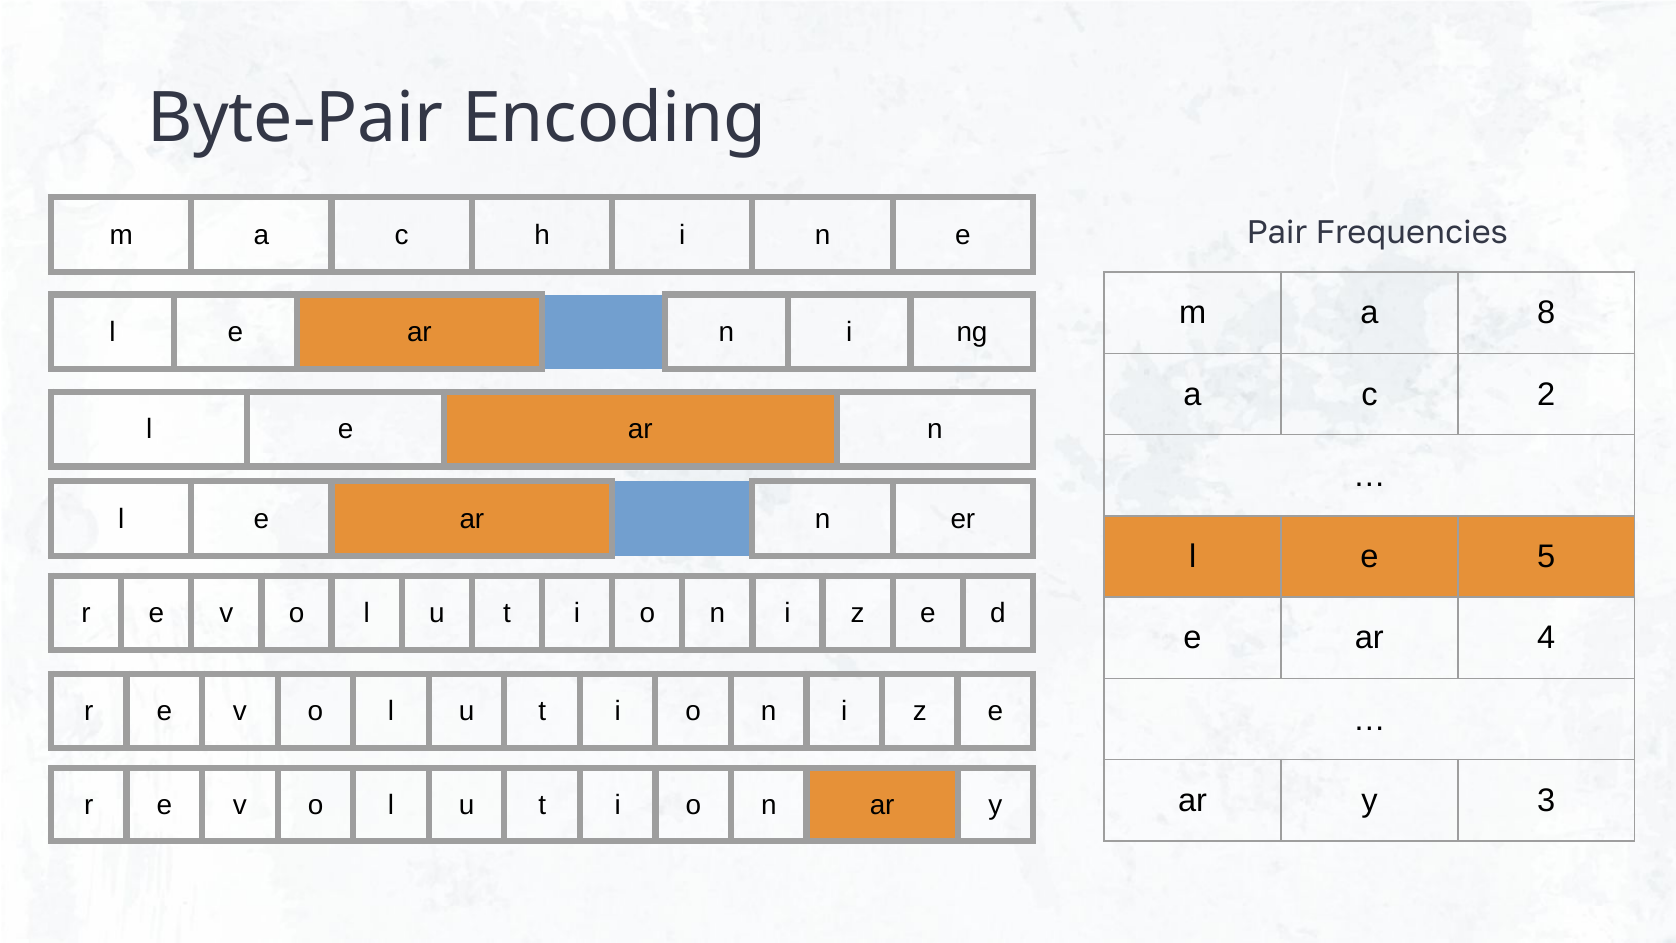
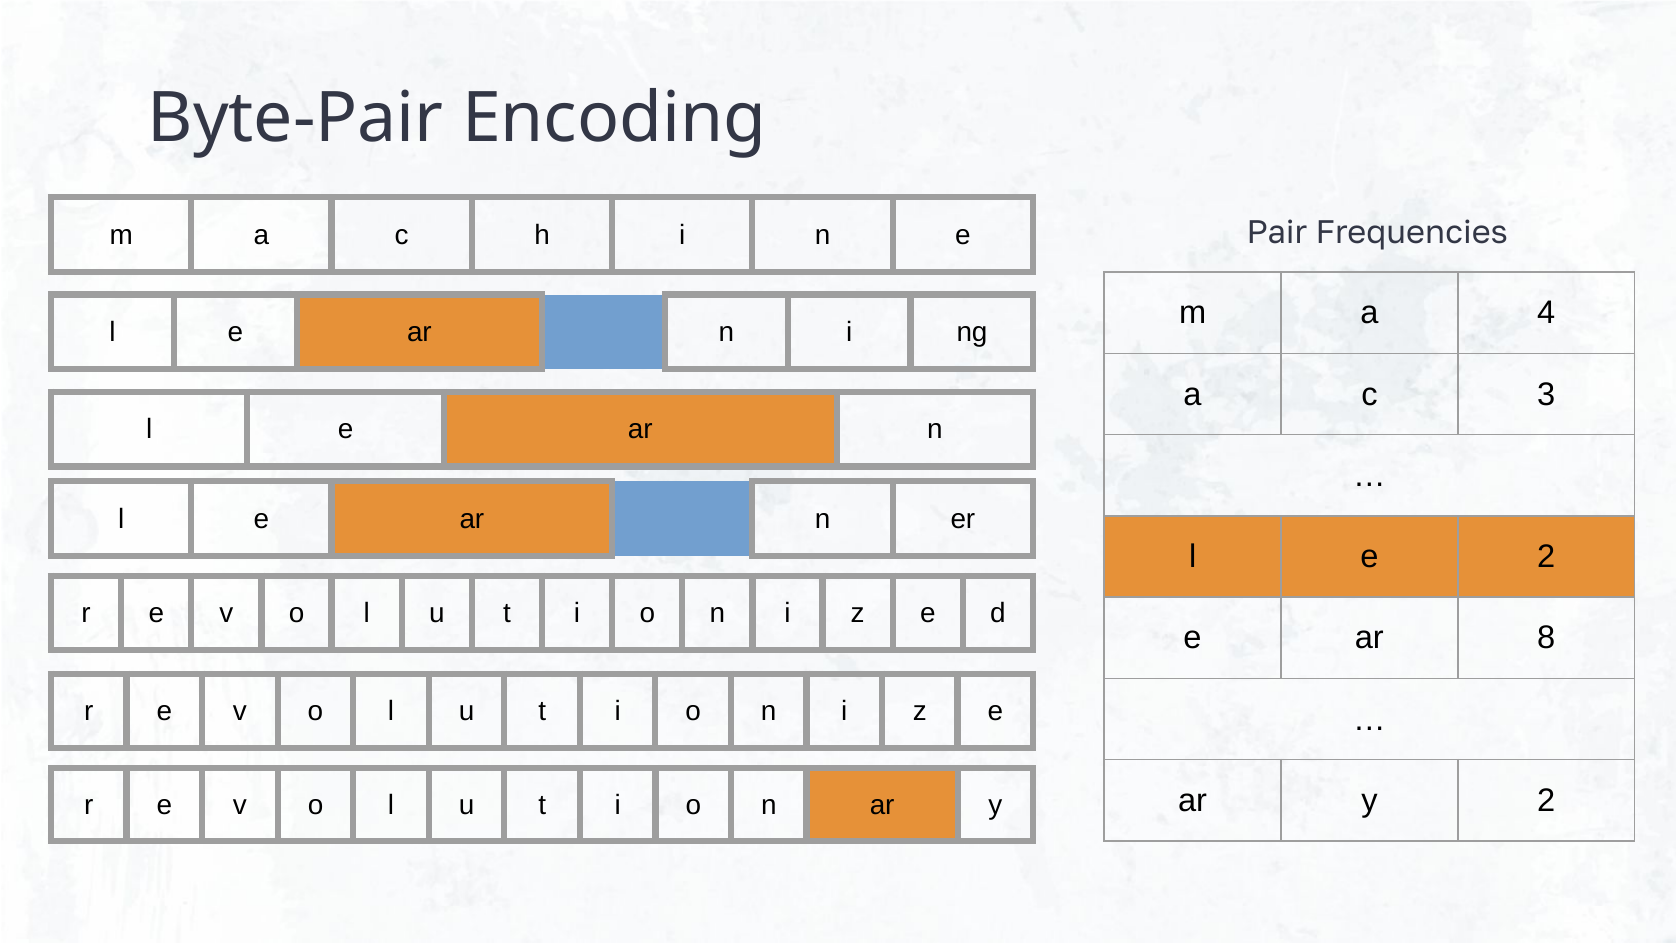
8: 8 -> 4 (1546, 313)
2: 2 -> 3 (1546, 394)
e 5: 5 -> 2 (1546, 557)
4: 4 -> 8 (1546, 638)
y 3: 3 -> 2 (1546, 801)
